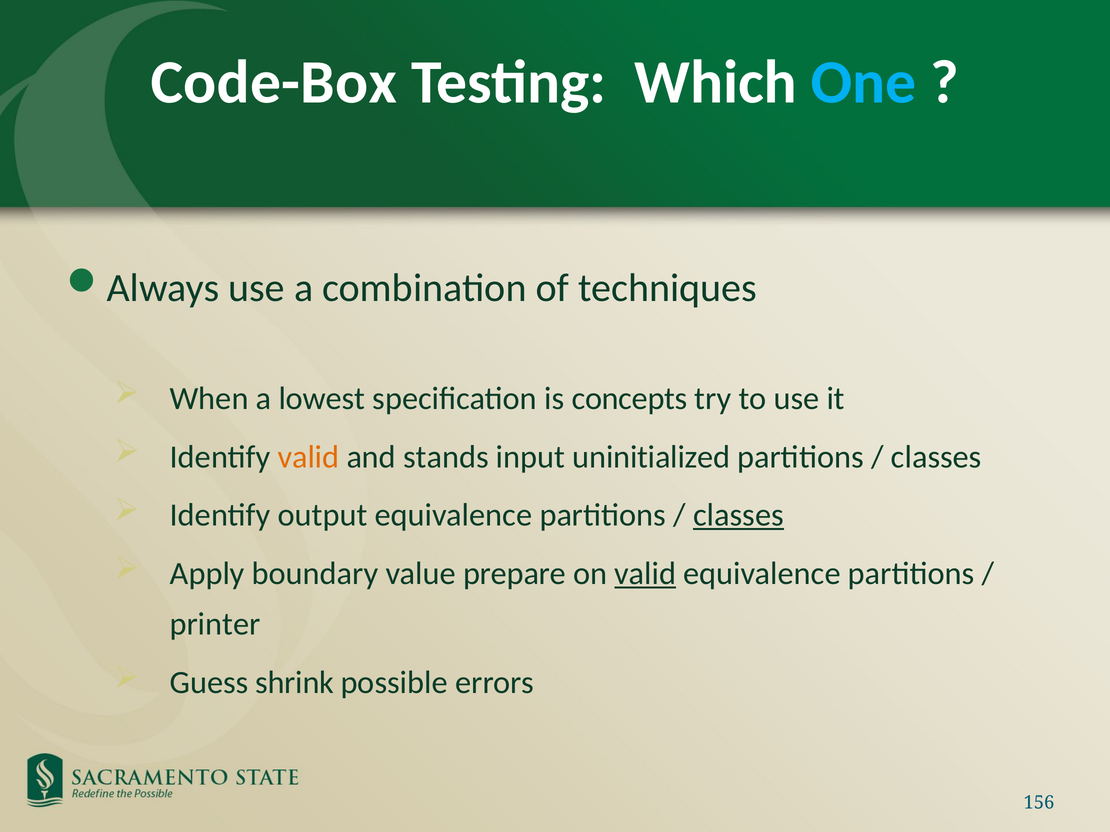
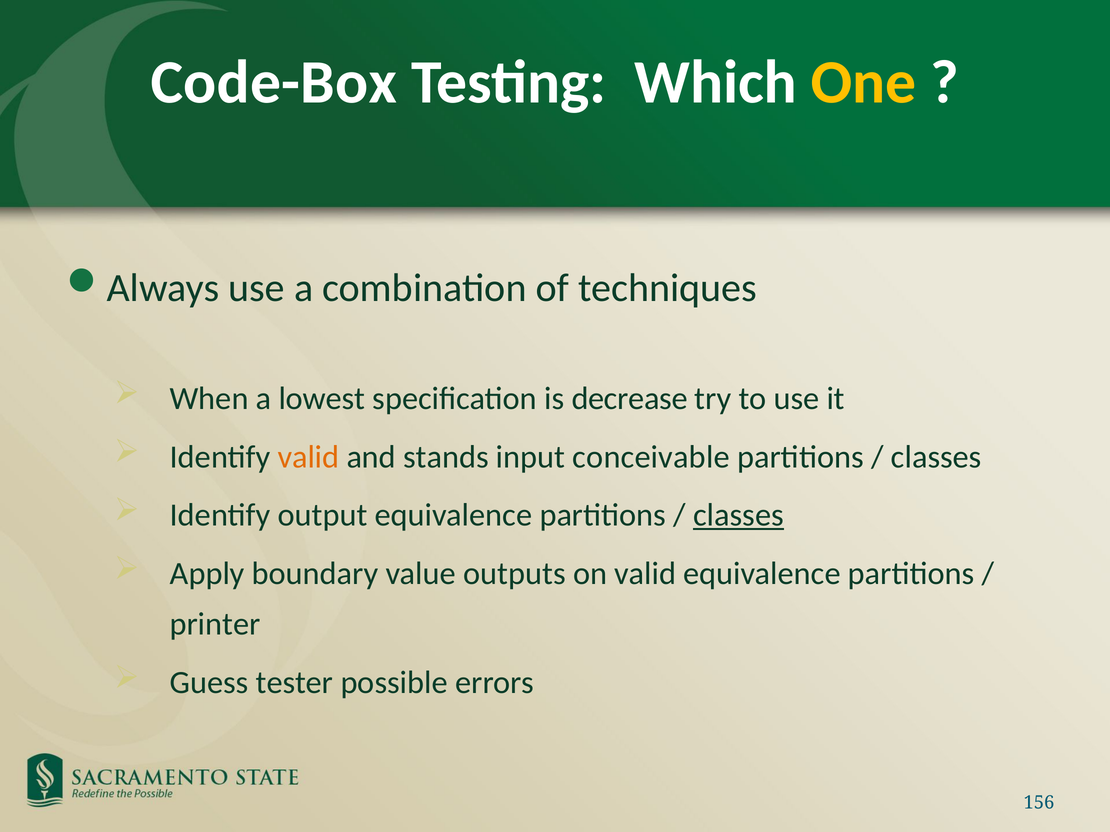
One colour: light blue -> yellow (864, 82)
concepts: concepts -> decrease (630, 399)
uninitialized: uninitialized -> conceivable (651, 457)
prepare: prepare -> outputs (514, 574)
valid underline: present -> none (645, 574)
shrink: shrink -> tester (295, 683)
